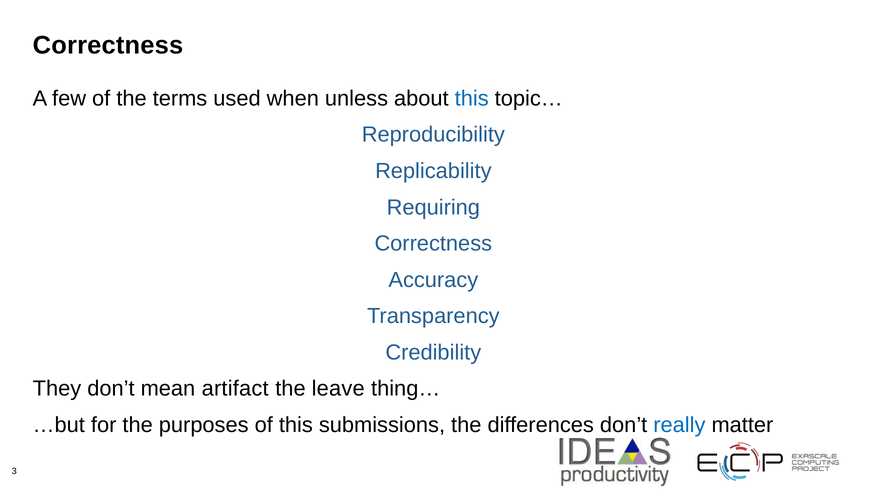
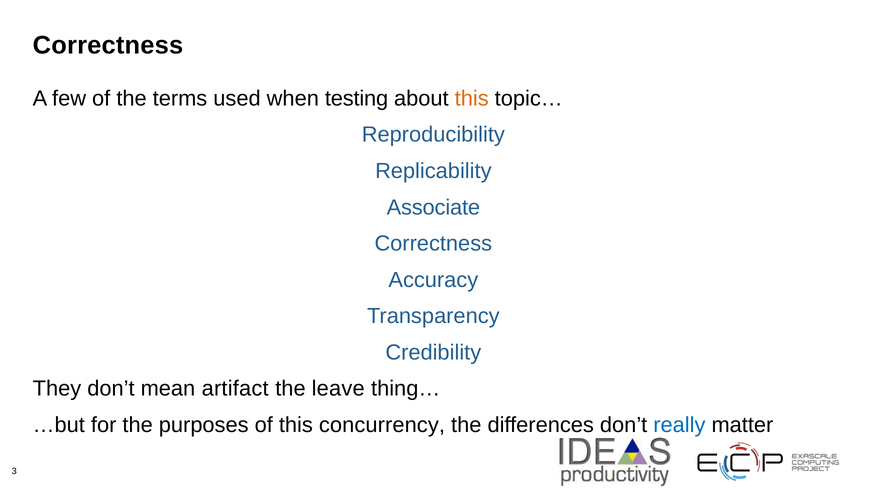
unless: unless -> testing (357, 99)
this colour: blue -> orange (472, 99)
Requiring: Requiring -> Associate (433, 207)
submissions: submissions -> concurrency (382, 425)
